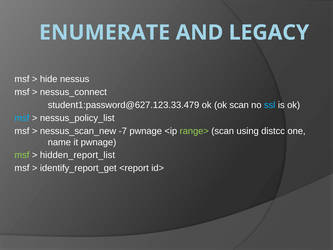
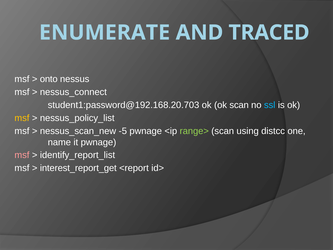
LEGACY: LEGACY -> TRACED (269, 33)
hide: hide -> onto (49, 79)
student1:password@627.123.33.479: student1:password@627.123.33.479 -> student1:password@192.168.20.703 (124, 105)
msf colour: light blue -> yellow (22, 118)
-7: -7 -> -5 (123, 131)
msf colour: light green -> pink (22, 155)
hidden_report_list: hidden_report_list -> identify_report_list (78, 155)
identify_report_get: identify_report_get -> interest_report_get (78, 168)
